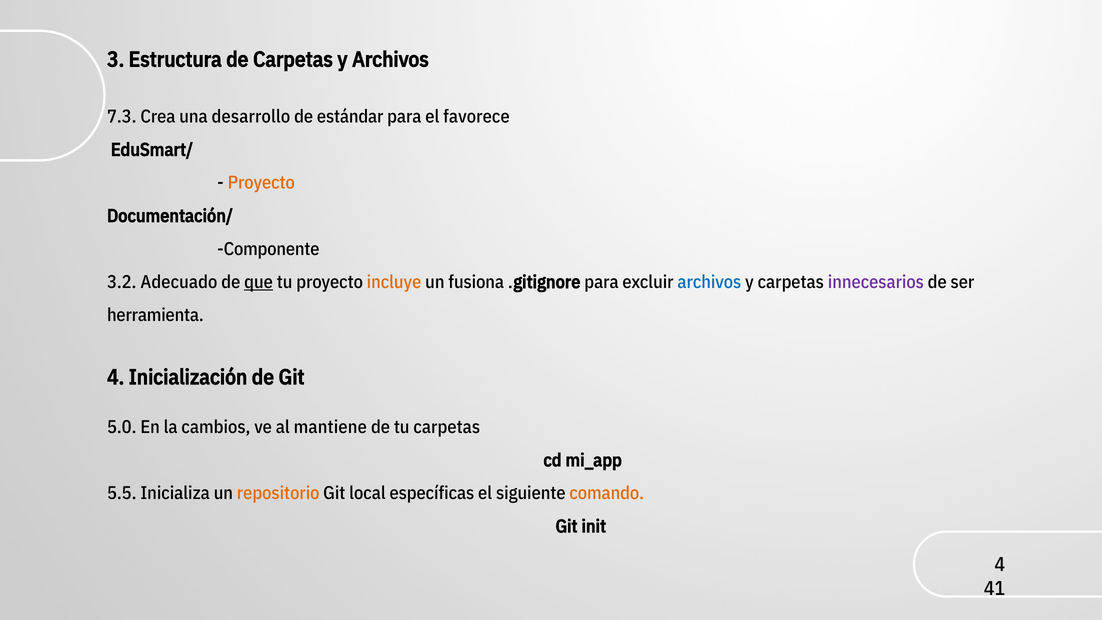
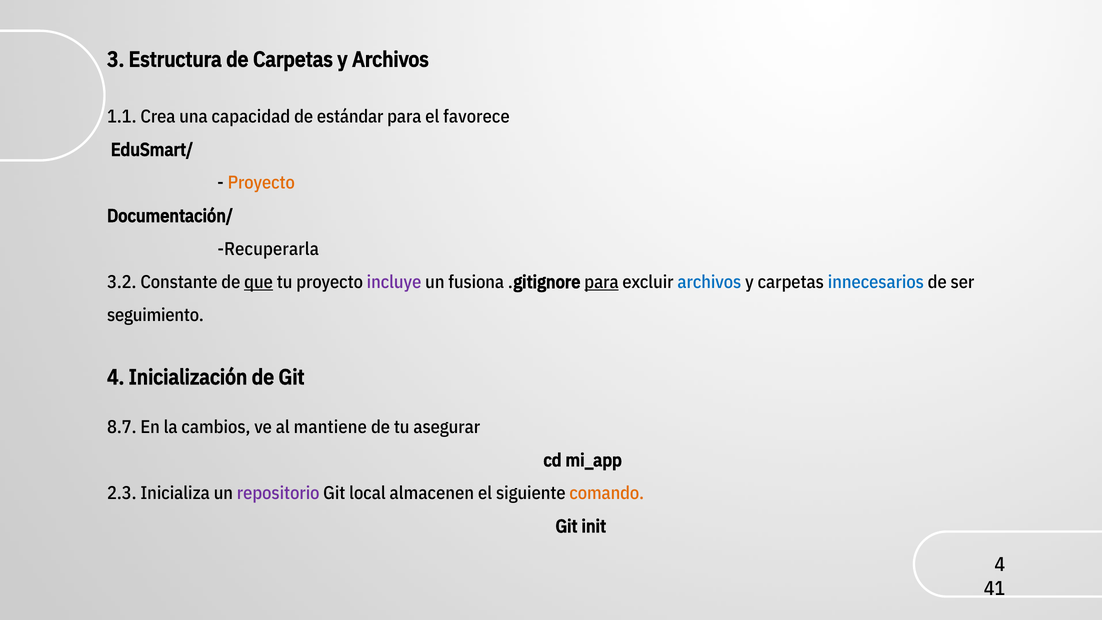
7.3: 7.3 -> 1.1 (122, 117)
desarrollo: desarrollo -> capacidad (251, 117)
Componente: Componente -> Recuperarla (268, 249)
Adecuado: Adecuado -> Constante (179, 282)
incluye colour: orange -> purple (394, 282)
para underline: none -> present (602, 282)
innecesarios colour: purple -> blue (876, 282)
herramienta: herramienta -> seguimiento (155, 315)
5.0: 5.0 -> 8.7 (122, 427)
tu carpetas: carpetas -> asegurar (447, 427)
5.5: 5.5 -> 2.3 (122, 493)
repositorio colour: orange -> purple (278, 493)
específicas: específicas -> almacenen (432, 493)
